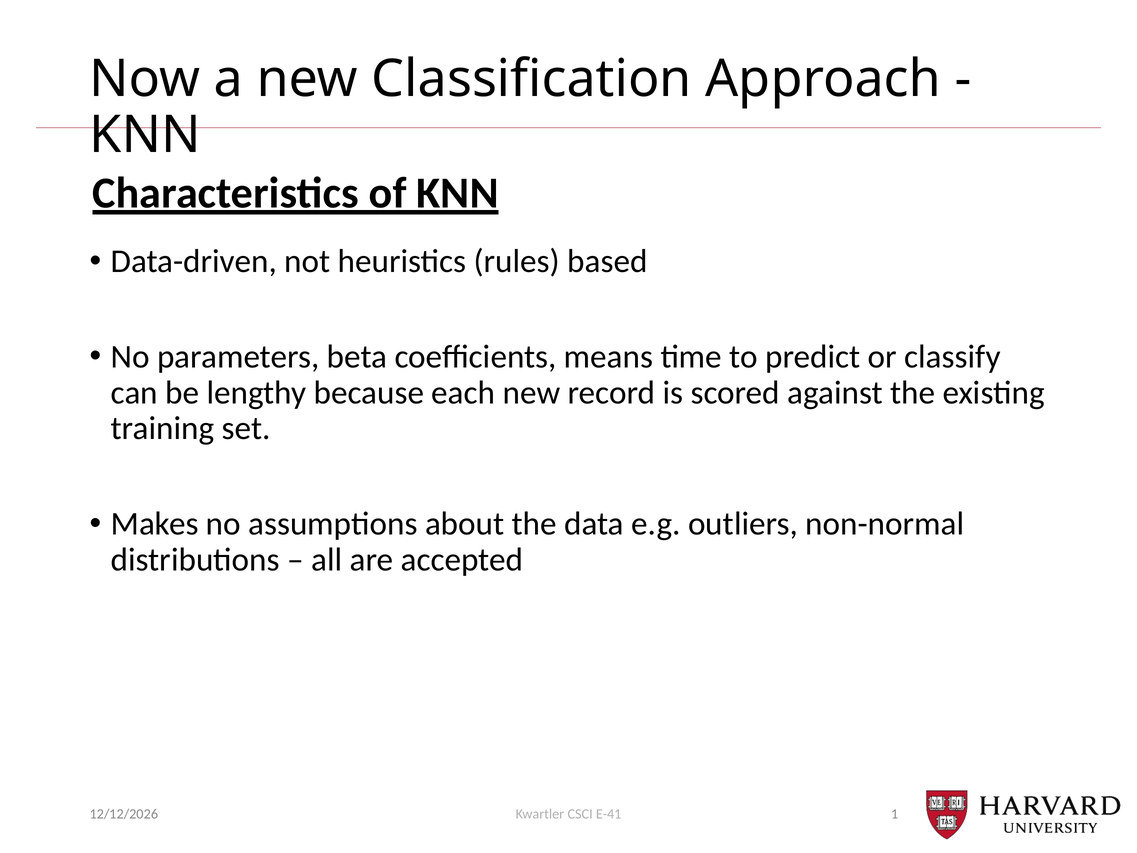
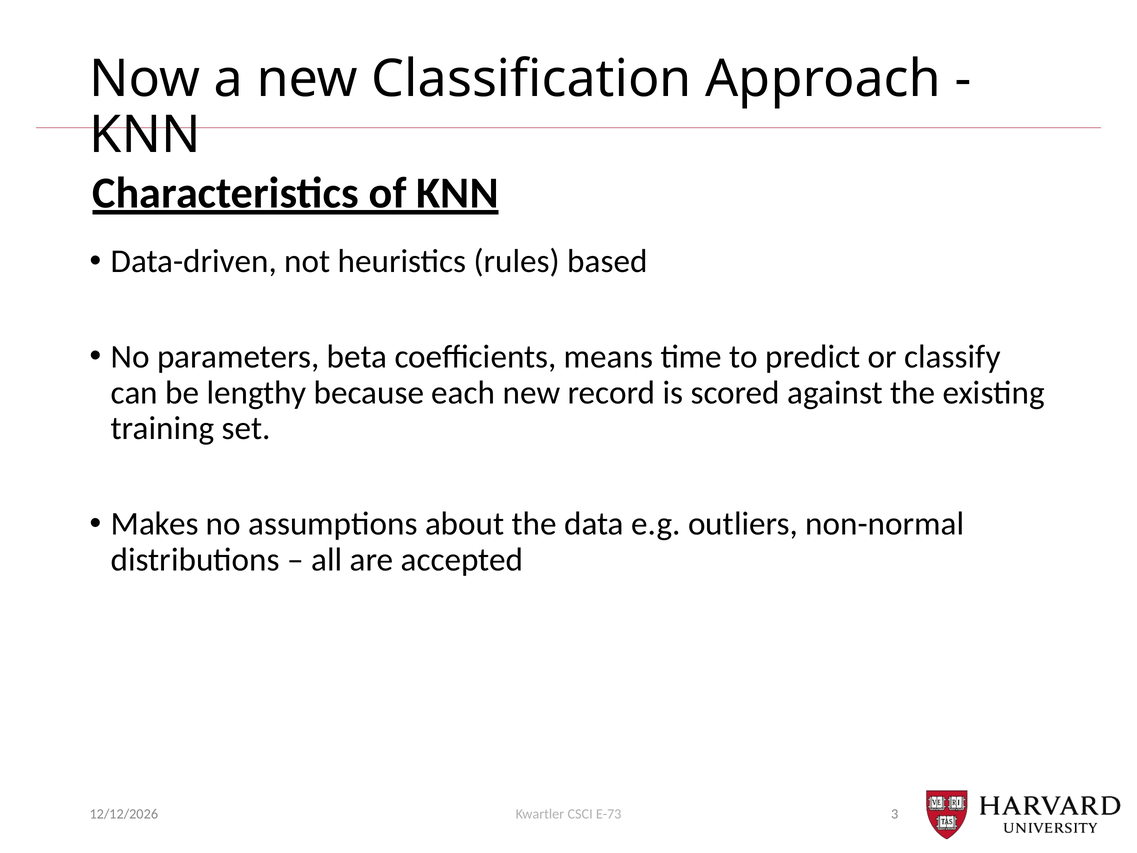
1: 1 -> 3 (895, 814)
E-41: E-41 -> E-73 (609, 814)
